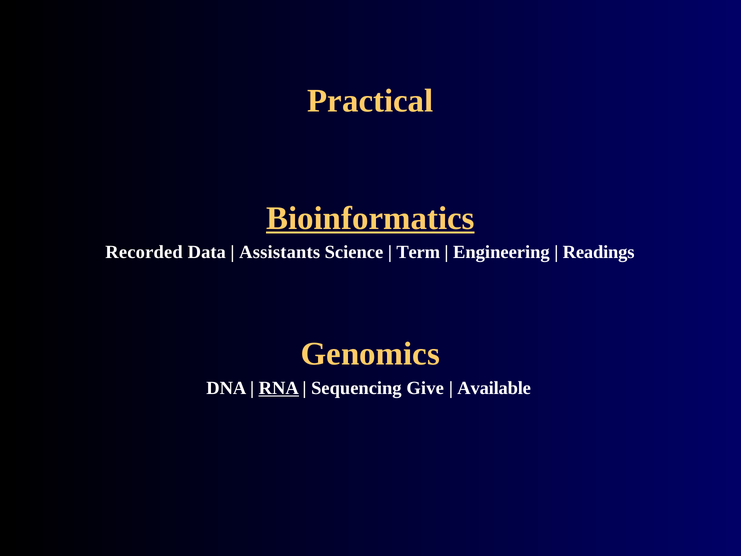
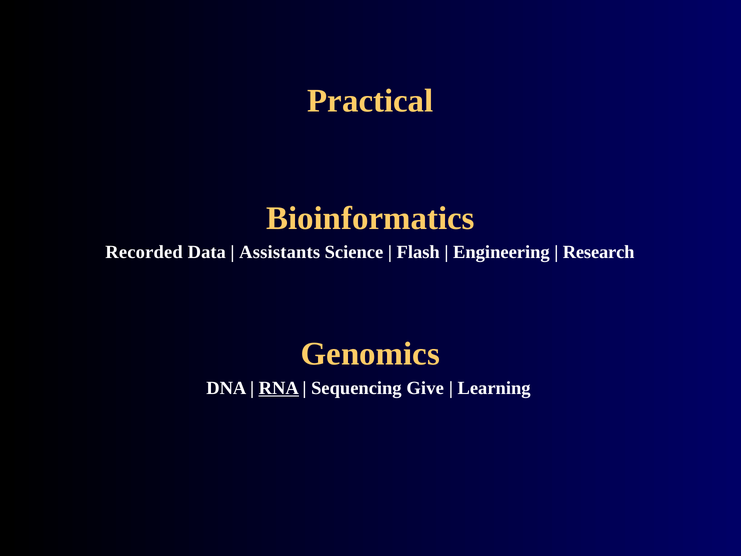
Bioinformatics underline: present -> none (370, 218)
Term: Term -> Flash (418, 252)
Readings: Readings -> Research (599, 252)
Available: Available -> Learning (494, 388)
